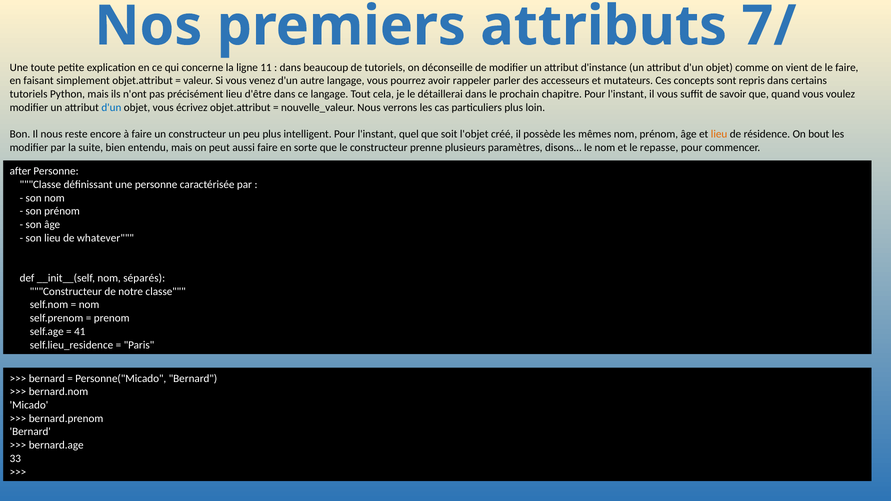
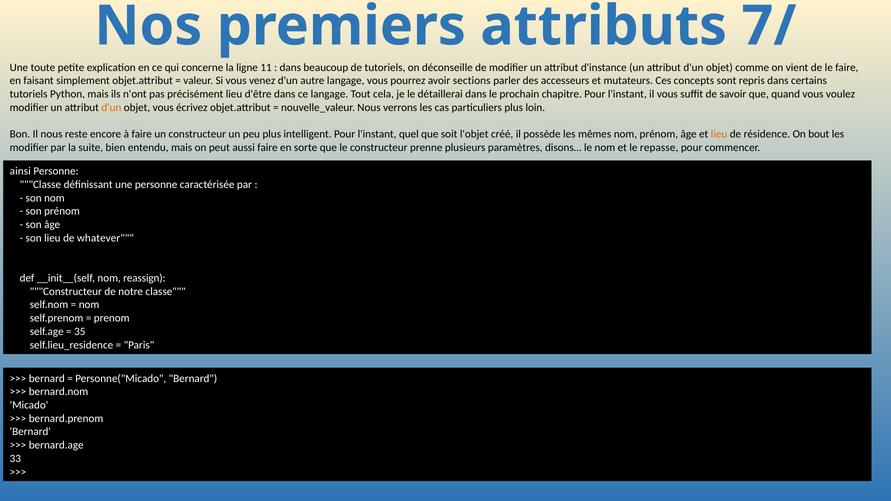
rappeler: rappeler -> sections (472, 81)
d'un colour: blue -> orange (111, 107)
after: after -> ainsi (20, 171)
séparés: séparés -> reassign (144, 278)
41: 41 -> 35 (80, 332)
